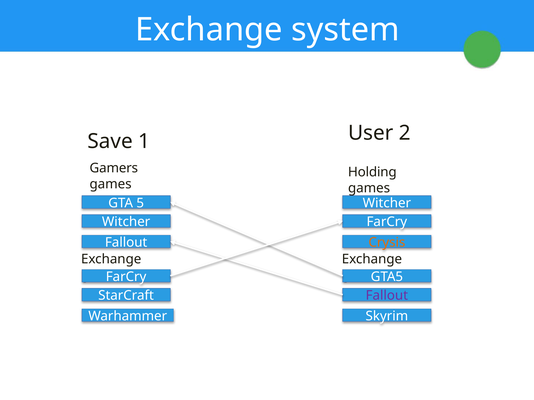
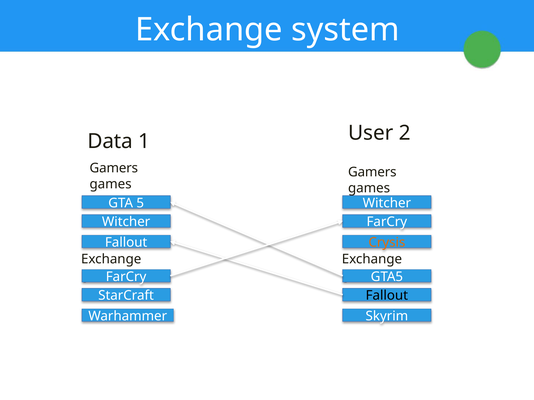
Save: Save -> Data (110, 141)
Holding: Holding -> Gamers (372, 172)
Fallout colour: purple -> black (387, 296)
